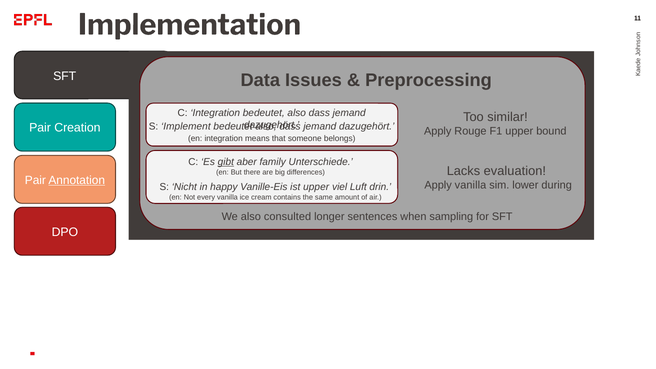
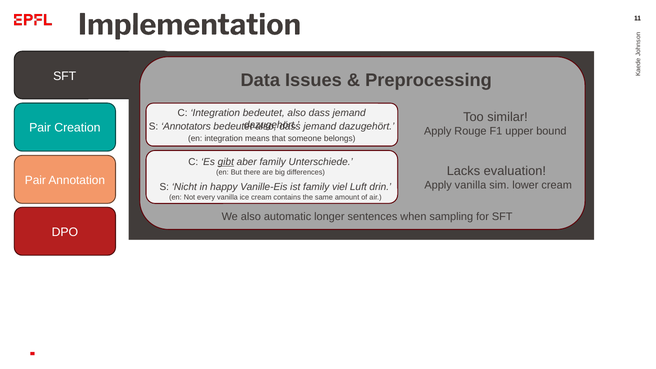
Implement: Implement -> Annotators (186, 126)
Annotation underline: present -> none (77, 180)
lower during: during -> cream (557, 185)
ist upper: upper -> family (316, 187)
consulted: consulted -> automatic (288, 217)
